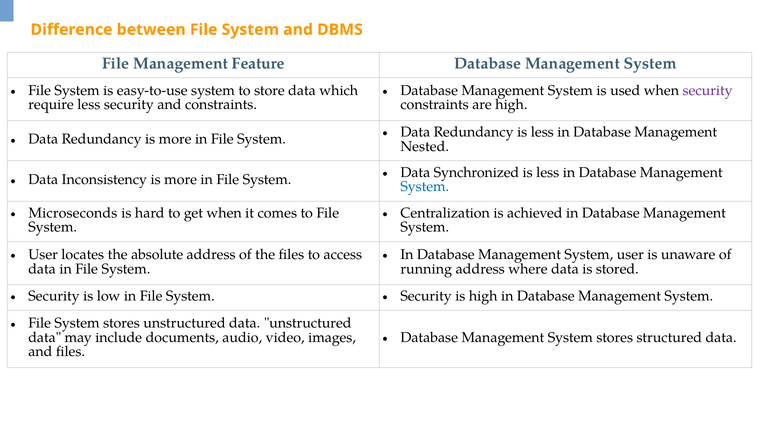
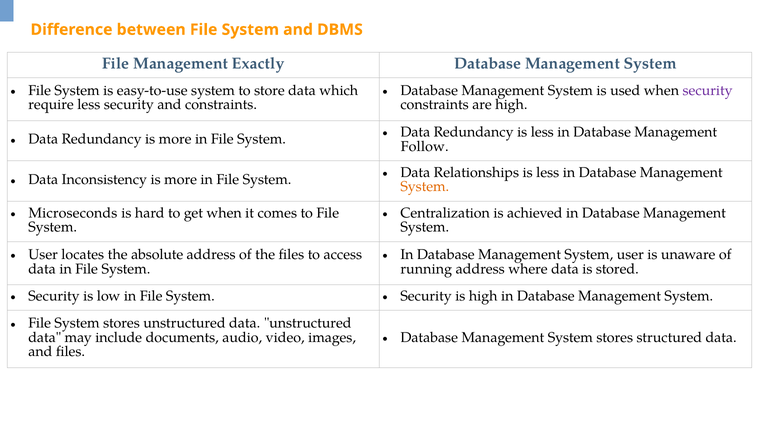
Feature: Feature -> Exactly (258, 63)
Nested: Nested -> Follow (425, 146)
Synchronized: Synchronized -> Relationships (476, 172)
System colour: blue -> orange (425, 187)
